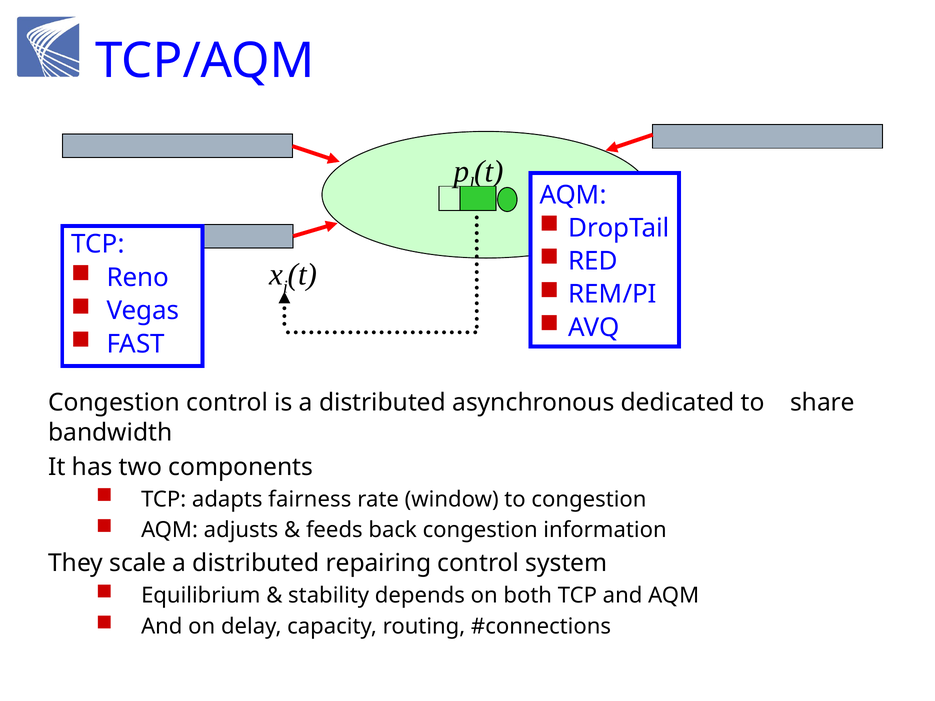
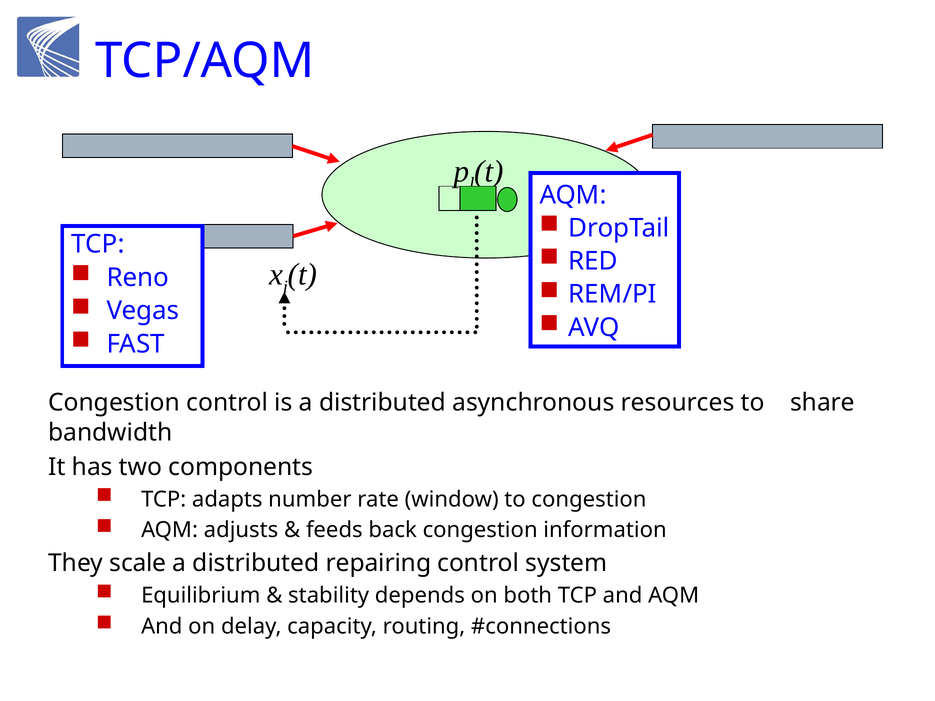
dedicated: dedicated -> resources (678, 403)
fairness: fairness -> number (310, 499)
